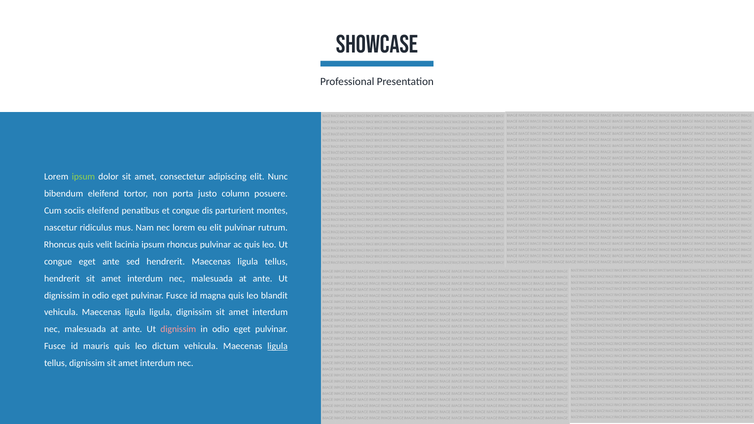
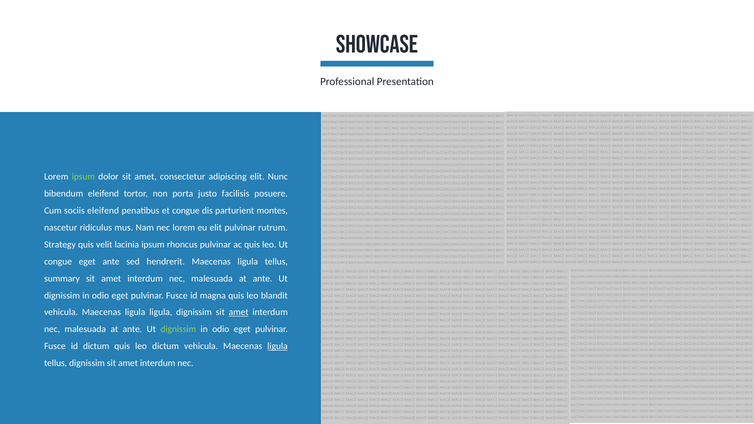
column: column -> facilisis (236, 194)
Rhoncus: Rhoncus -> Strategy (60, 245)
hendrerit: hendrerit -> summary (62, 279)
amet underline: none -> present (239, 312)
dignissim colour: pink -> light green (178, 329)
id mauris: mauris -> dictum (96, 346)
